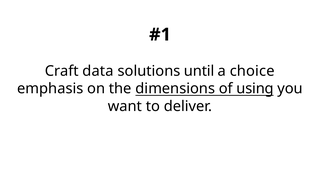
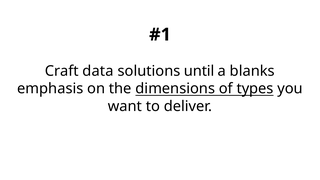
choice: choice -> blanks (252, 71)
using: using -> types (255, 89)
